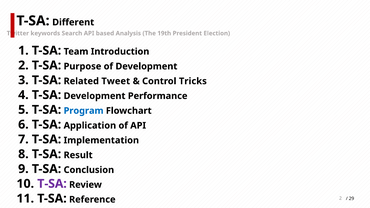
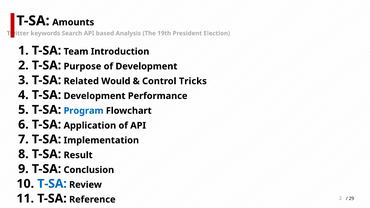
Different: Different -> Amounts (73, 22)
Tweet: Tweet -> Would (116, 81)
T-SA colour: purple -> blue (52, 184)
